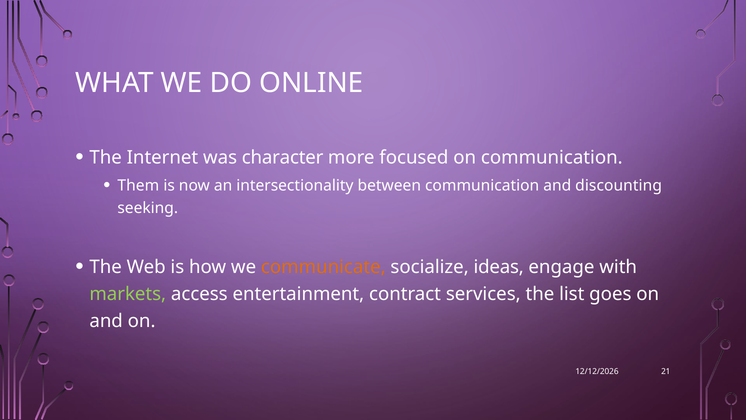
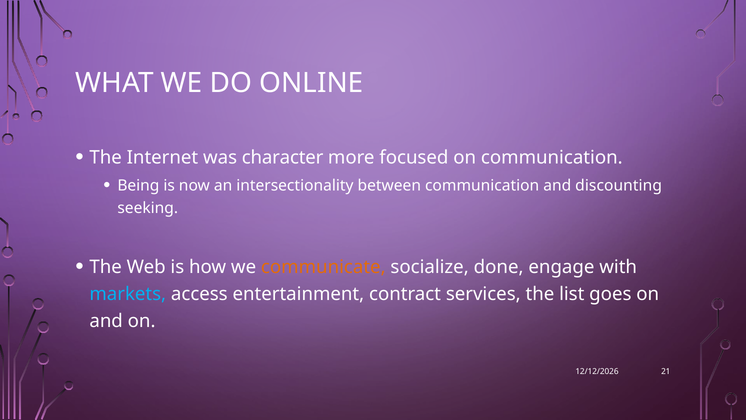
Them: Them -> Being (138, 185)
ideas: ideas -> done (499, 267)
markets colour: light green -> light blue (128, 294)
